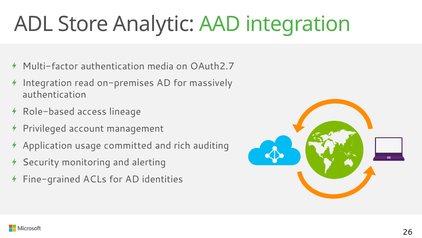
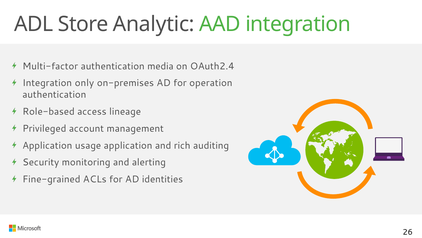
OAuth2.7: OAuth2.7 -> OAuth2.4 (212, 66)
read: read -> only (84, 83)
massively: massively -> operation (211, 83)
usage committed: committed -> application (128, 145)
